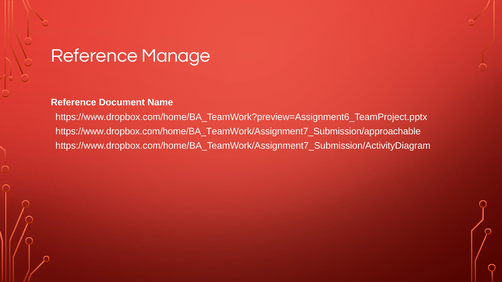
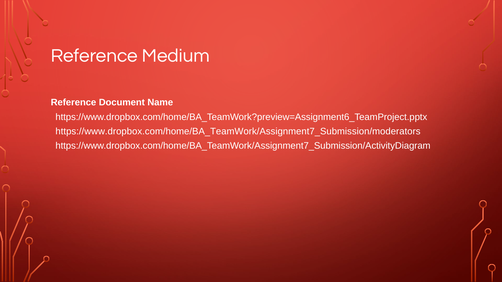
Manage: Manage -> Medium (176, 56)
https://www.dropbox.com/home/BA_TeamWork/Assignment7_Submission/approachable: https://www.dropbox.com/home/BA_TeamWork/Assignment7_Submission/approachable -> https://www.dropbox.com/home/BA_TeamWork/Assignment7_Submission/moderators (238, 132)
